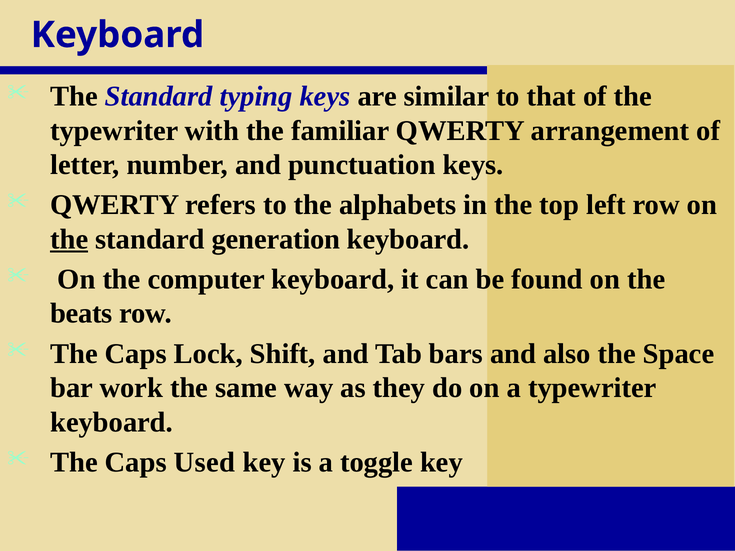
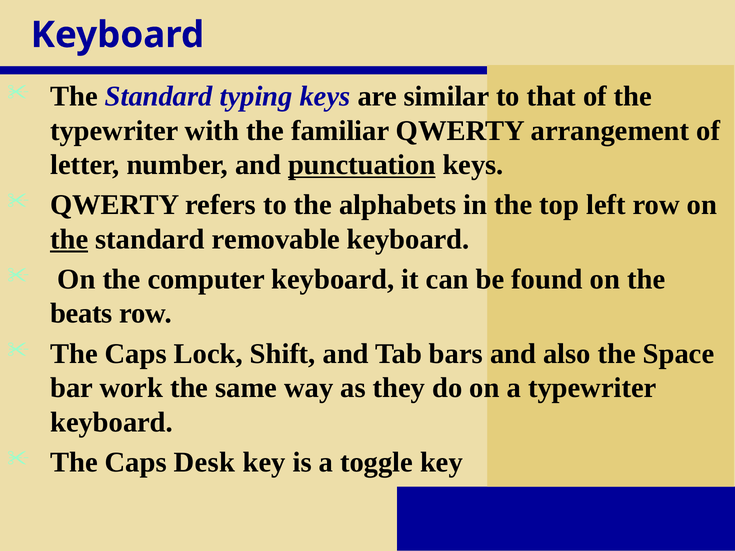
punctuation underline: none -> present (362, 165)
generation: generation -> removable (276, 239)
Used: Used -> Desk (205, 462)
